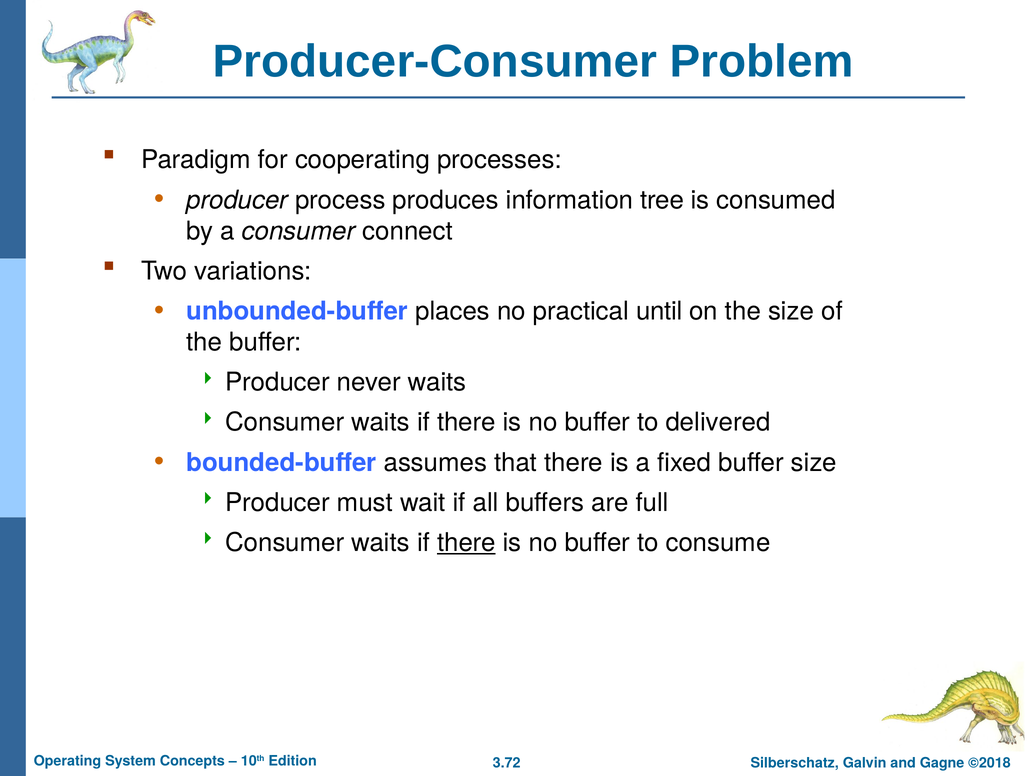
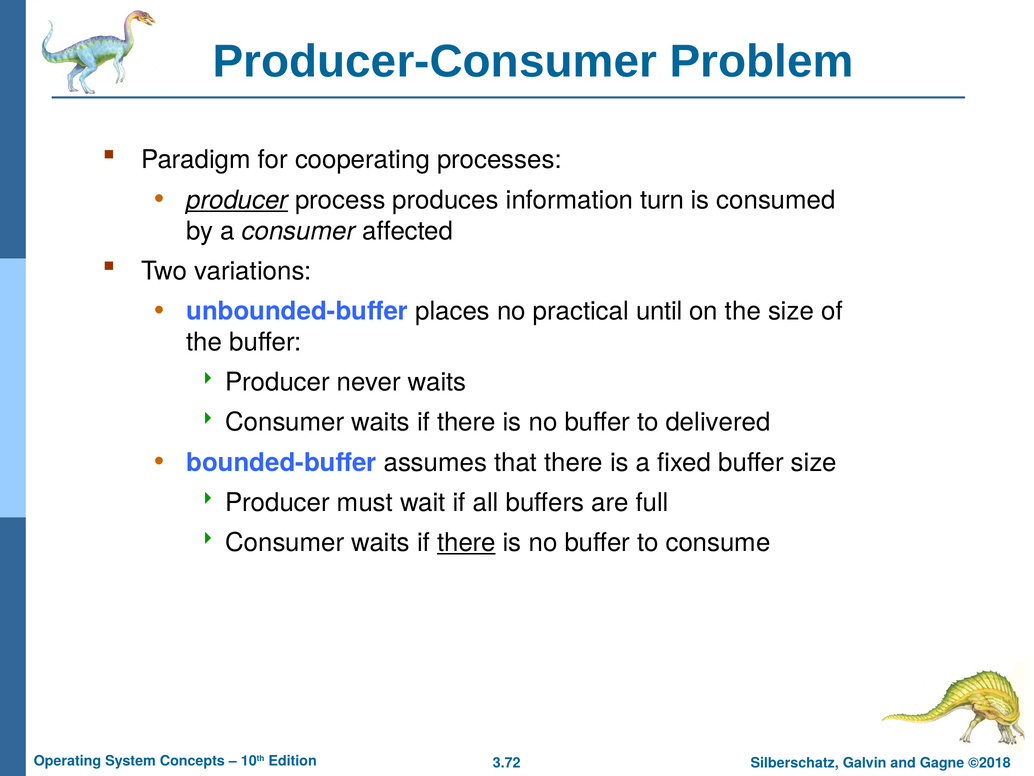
producer underline: none -> present (237, 200)
tree: tree -> turn (662, 200)
connect: connect -> affected (408, 231)
